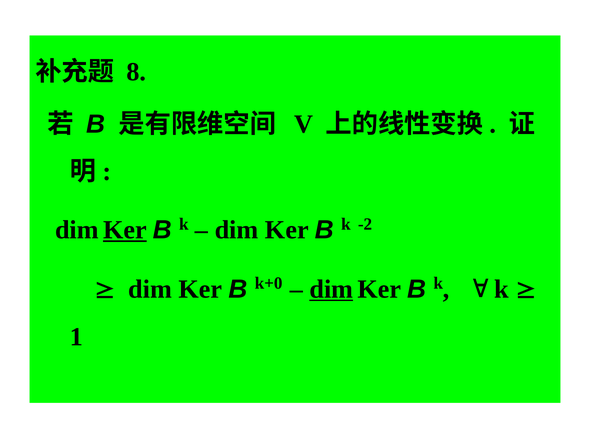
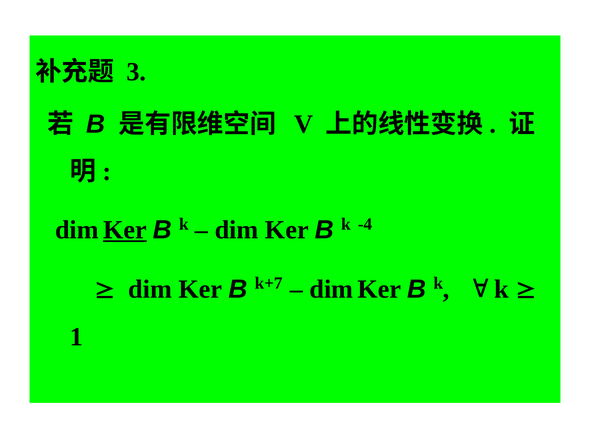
8: 8 -> 3 (136, 72)
-2: -2 -> -4 (365, 224)
k+0: k+0 -> k+7 (269, 283)
dim underline: present -> none (331, 289)
